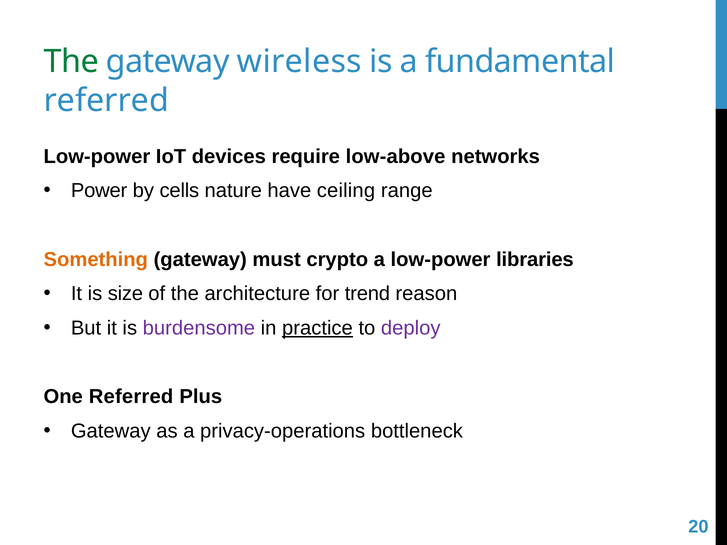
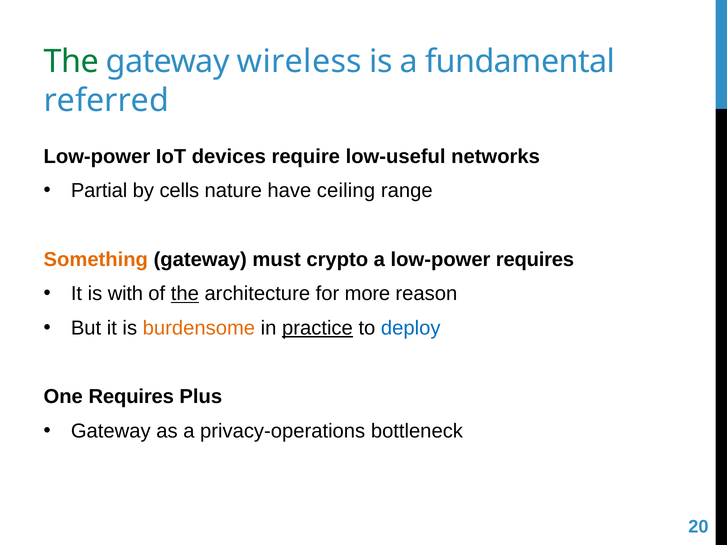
low-above: low-above -> low-useful (396, 157)
Power: Power -> Partial (99, 191)
low-power libraries: libraries -> requires (535, 260)
size: size -> with (125, 294)
the underline: none -> present (185, 294)
trend: trend -> more (367, 294)
burdensome colour: purple -> orange (199, 328)
deploy colour: purple -> blue (411, 328)
One Referred: Referred -> Requires (131, 397)
